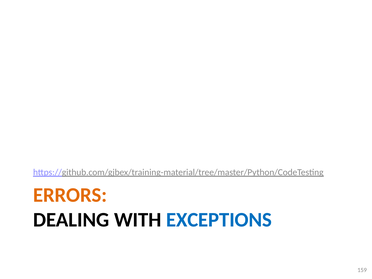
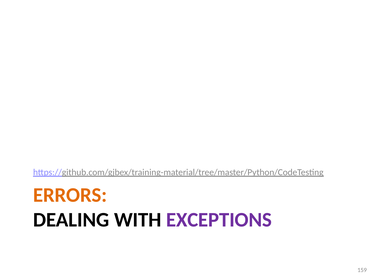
EXCEPTIONS colour: blue -> purple (219, 220)
